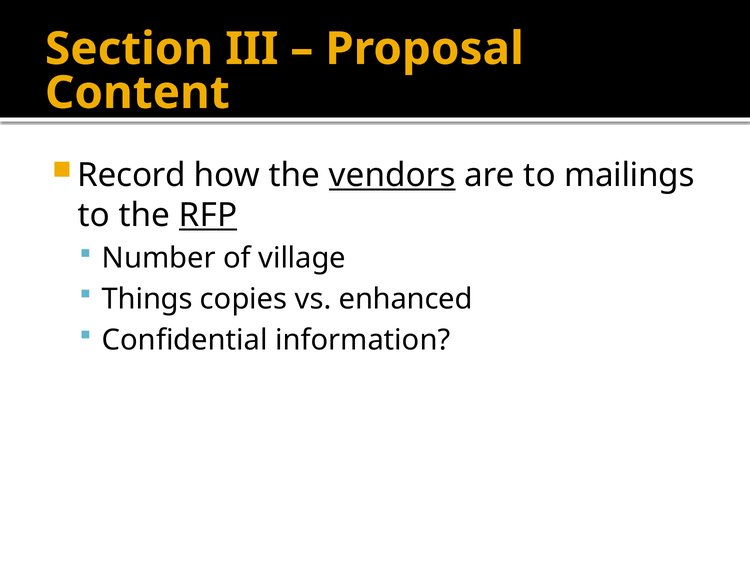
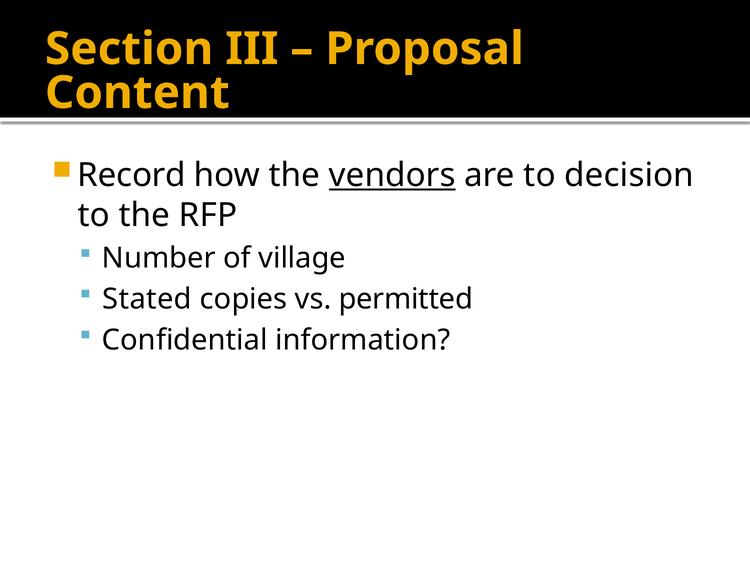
mailings: mailings -> decision (629, 175)
RFP underline: present -> none (208, 215)
Things: Things -> Stated (147, 299)
enhanced: enhanced -> permitted (406, 299)
